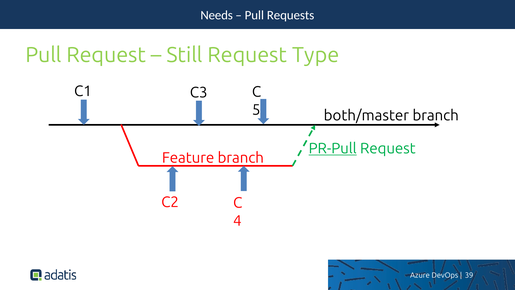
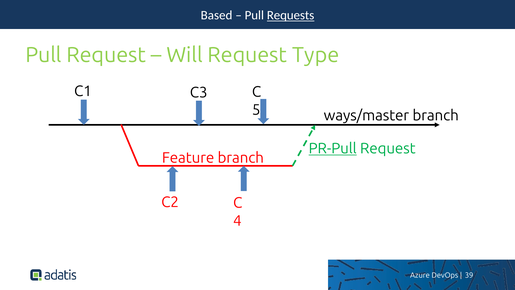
Needs: Needs -> Based (217, 15)
Requests underline: none -> present (291, 15)
Still: Still -> Will (185, 55)
both/master: both/master -> ways/master (366, 115)
